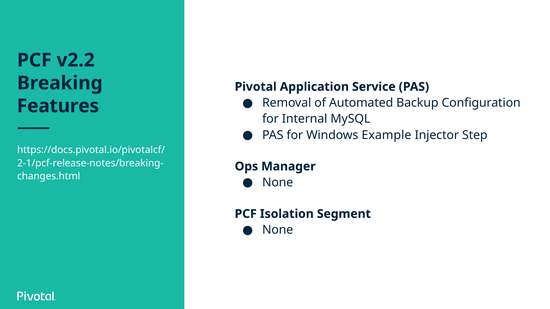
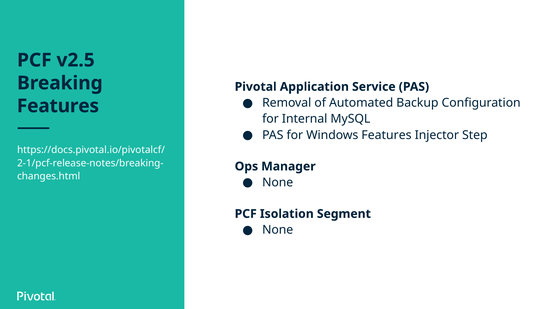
v2.2: v2.2 -> v2.5 (76, 60)
Windows Example: Example -> Features (386, 135)
